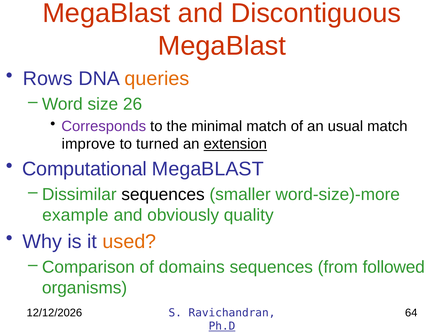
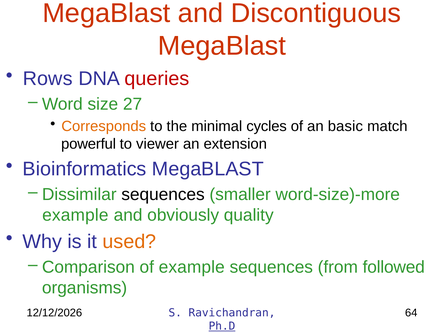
queries colour: orange -> red (157, 79)
26: 26 -> 27 (133, 104)
Corresponds colour: purple -> orange (104, 126)
minimal match: match -> cycles (267, 126)
usual: usual -> basic (345, 126)
improve: improve -> powerful (89, 144)
turned: turned -> viewer (158, 144)
extension underline: present -> none (235, 144)
Computational: Computational -> Bioinformatics (84, 169)
of domains: domains -> example (192, 267)
